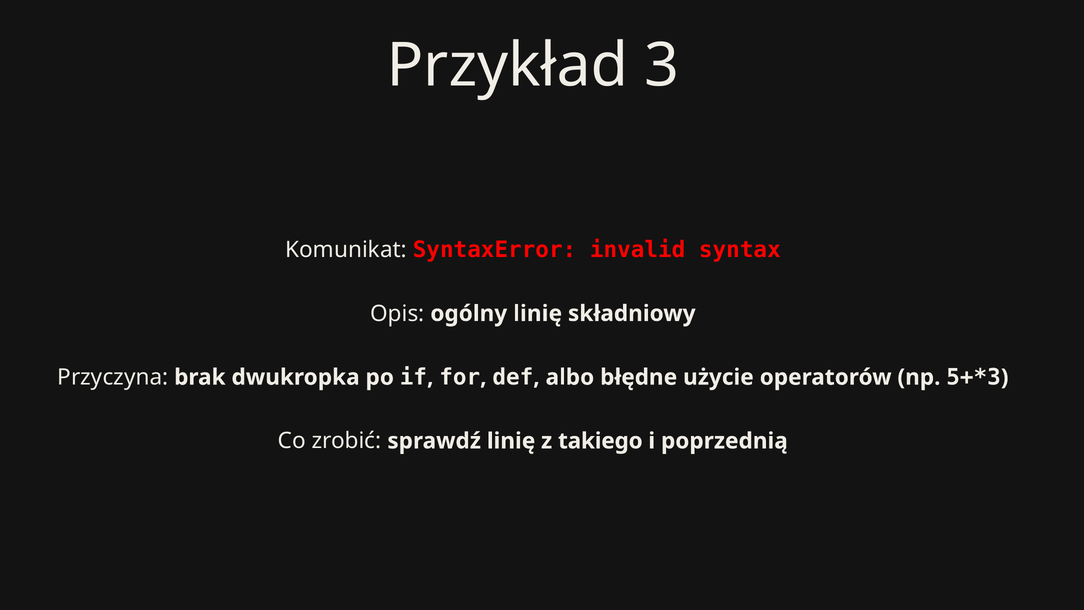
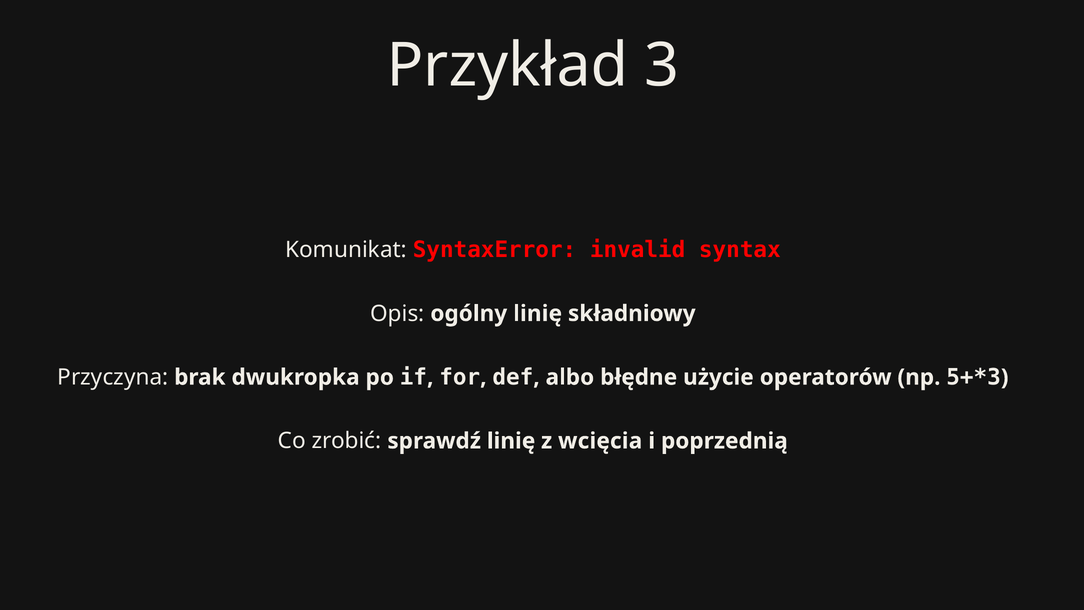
takiego: takiego -> wcięcia (600, 441)
